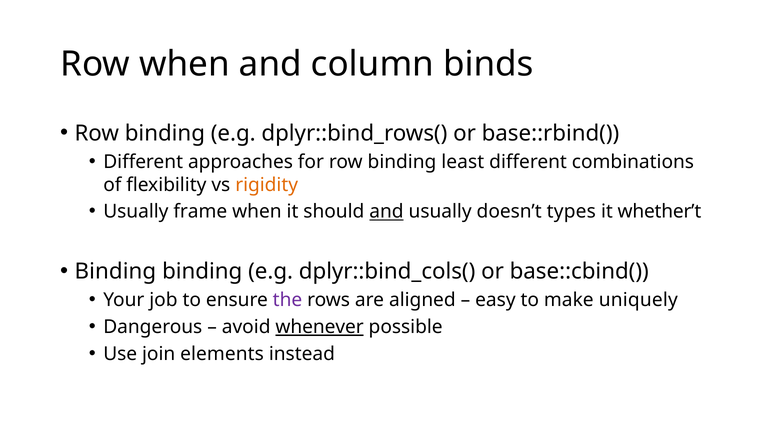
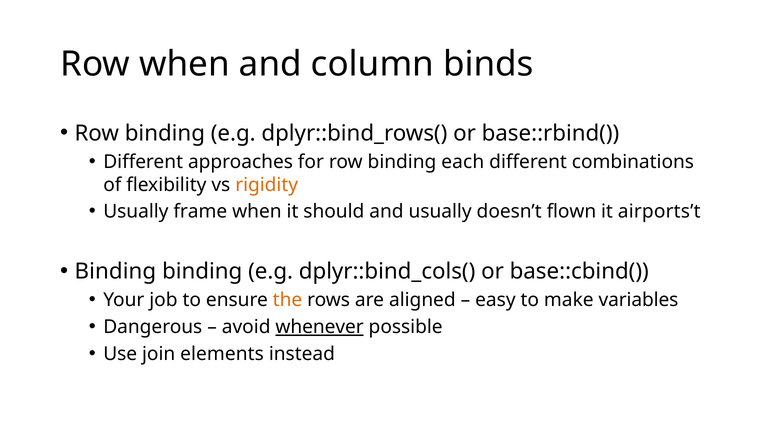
least: least -> each (463, 162)
and underline: present -> none (386, 212)
types: types -> flown (571, 212)
whether’t: whether’t -> airports’t (659, 212)
the colour: purple -> orange (287, 300)
uniquely: uniquely -> variables (638, 300)
